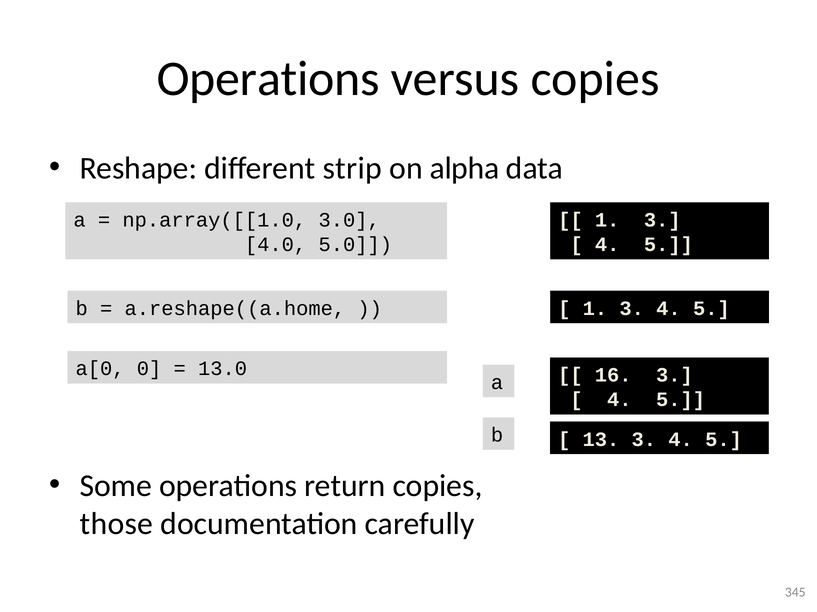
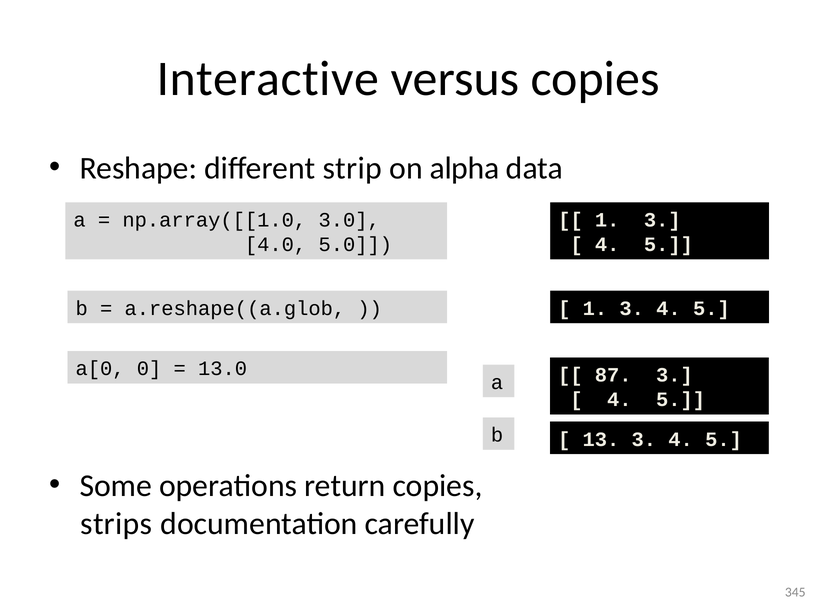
Operations: Operations -> Interactive (268, 79)
a.reshape((a.home: a.reshape((a.home -> a.reshape((a.glob (235, 309)
16: 16 -> 87 (613, 376)
those: those -> strips (116, 524)
